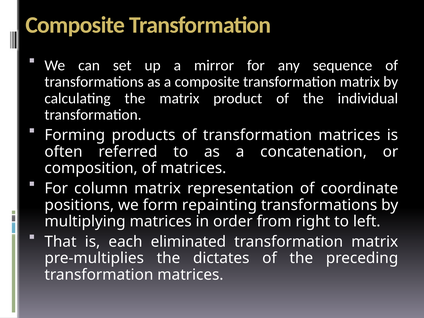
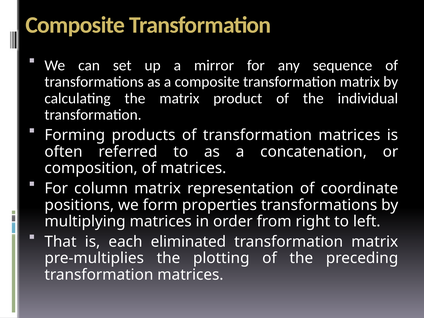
repainting: repainting -> properties (219, 205)
dictates: dictates -> plotting (221, 258)
